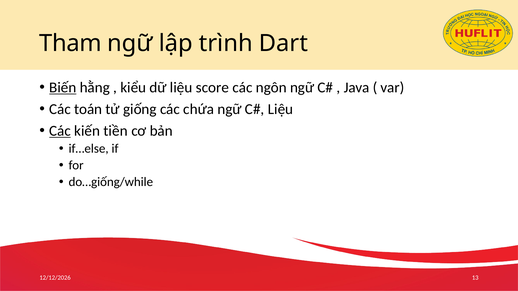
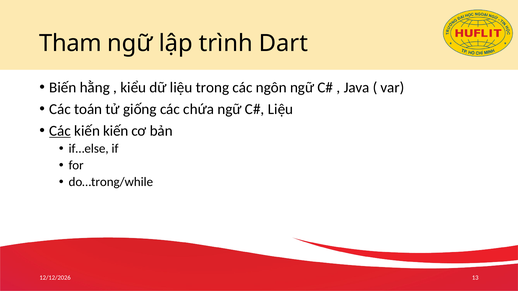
Biến underline: present -> none (63, 88)
score: score -> trong (212, 88)
kiến tiền: tiền -> kiến (116, 131)
do…giống/while: do…giống/while -> do…trong/while (111, 182)
